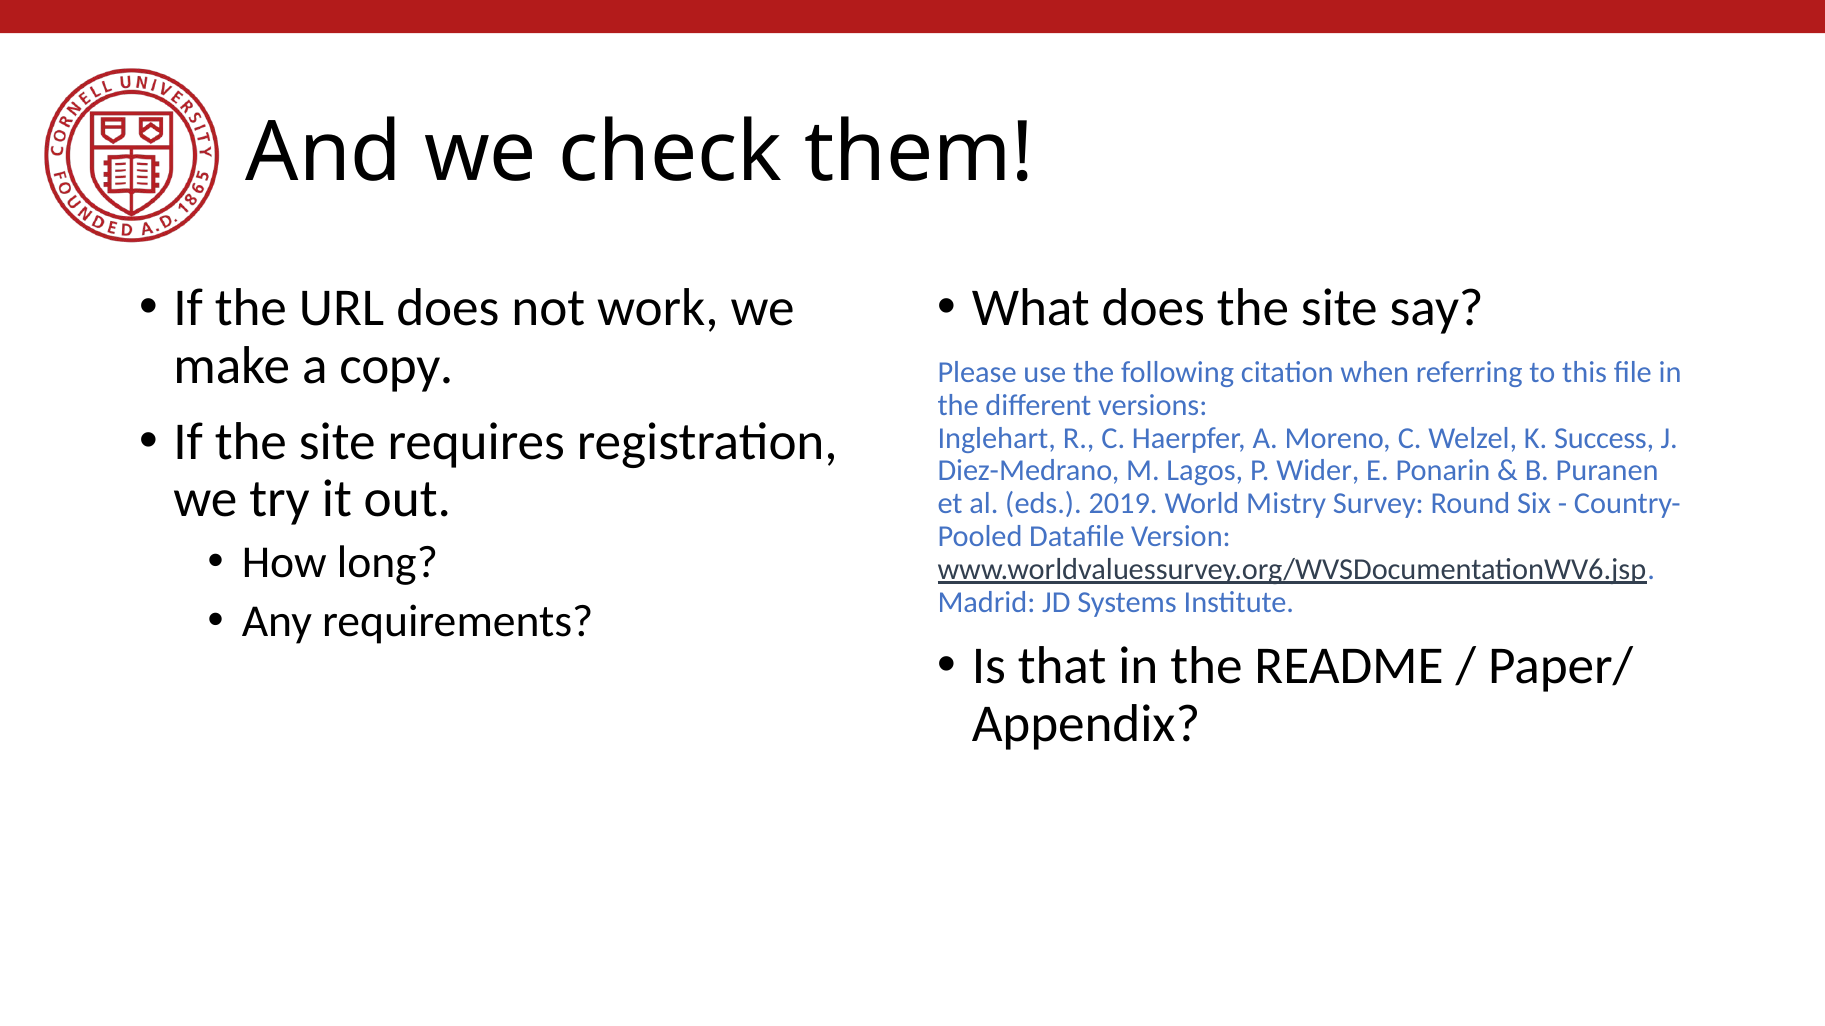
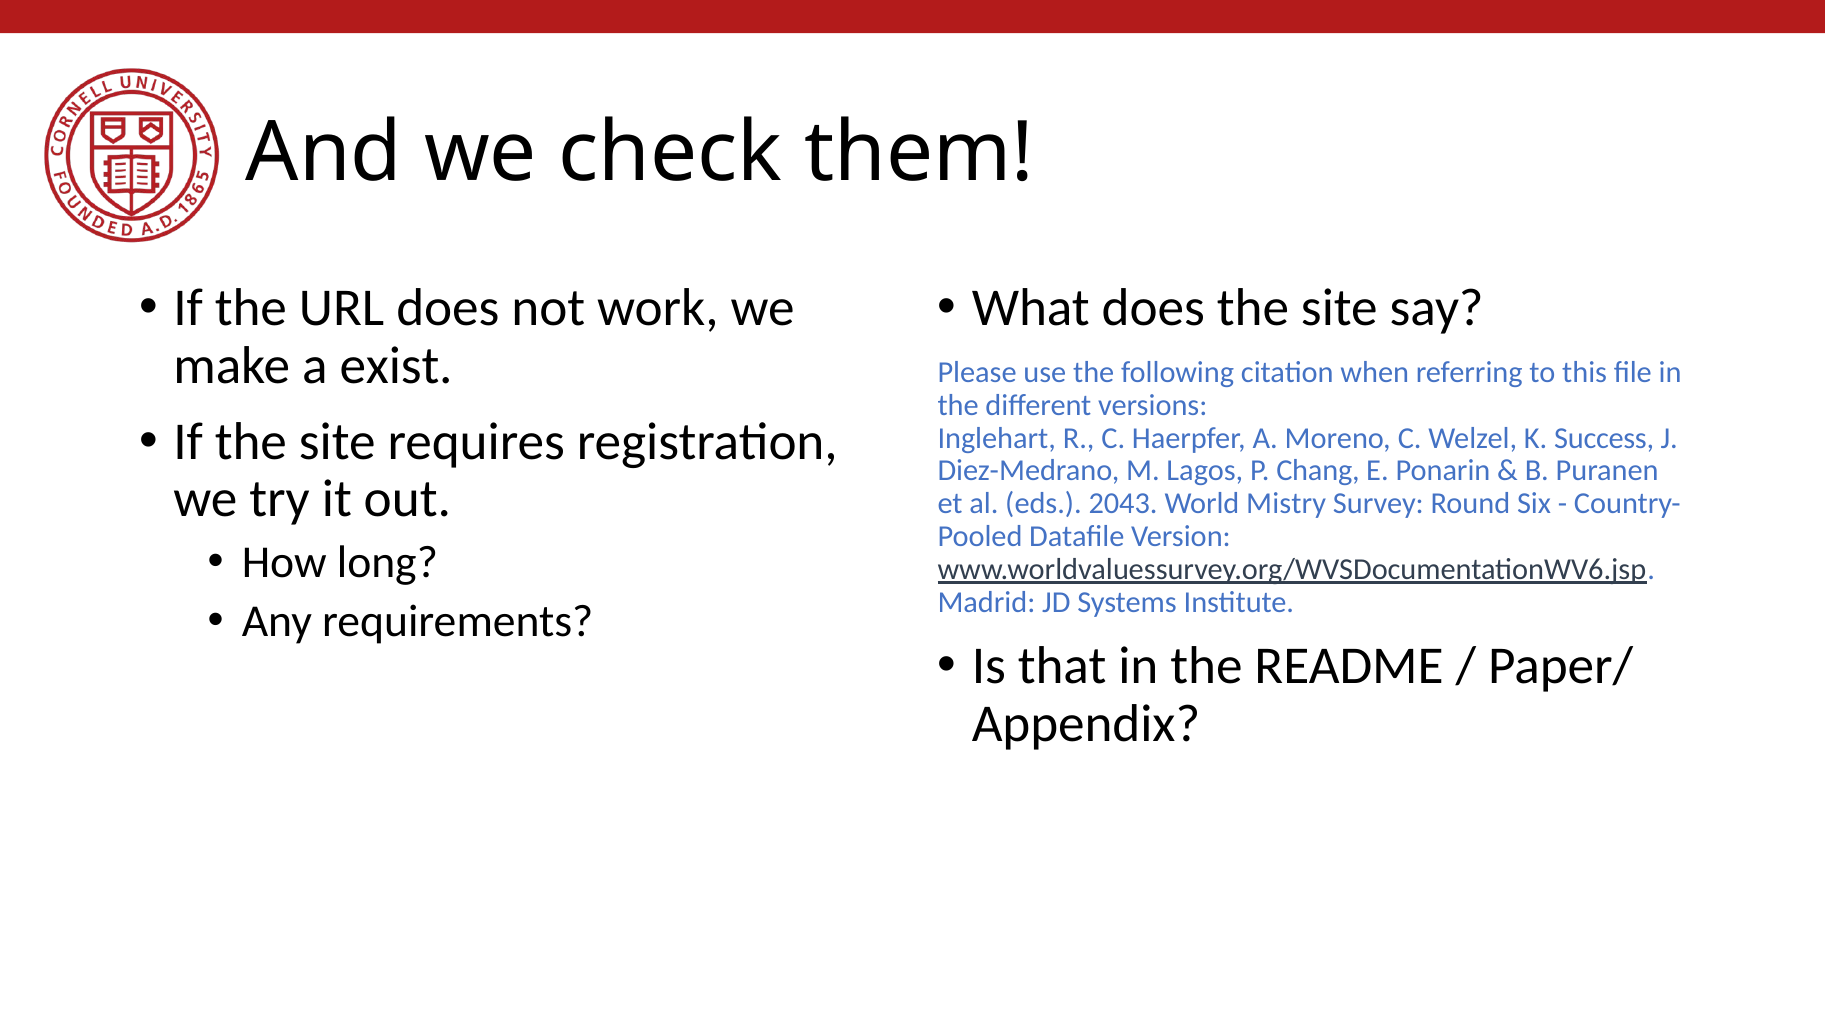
copy: copy -> exist (396, 366)
Wider: Wider -> Chang (1318, 471)
2019: 2019 -> 2043 (1123, 504)
